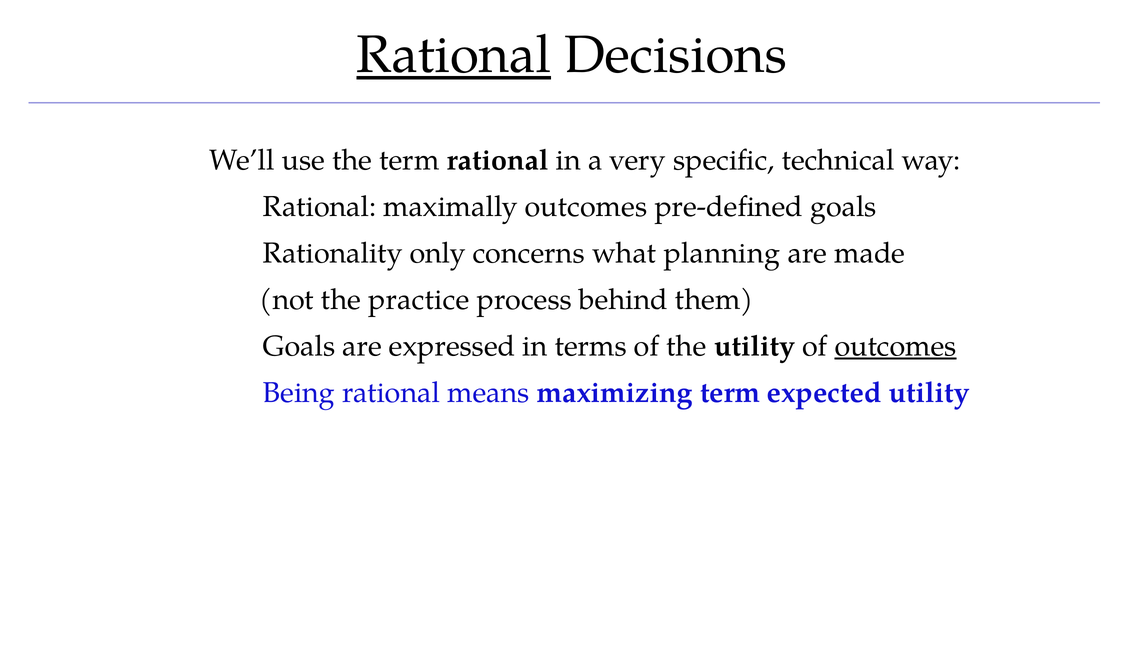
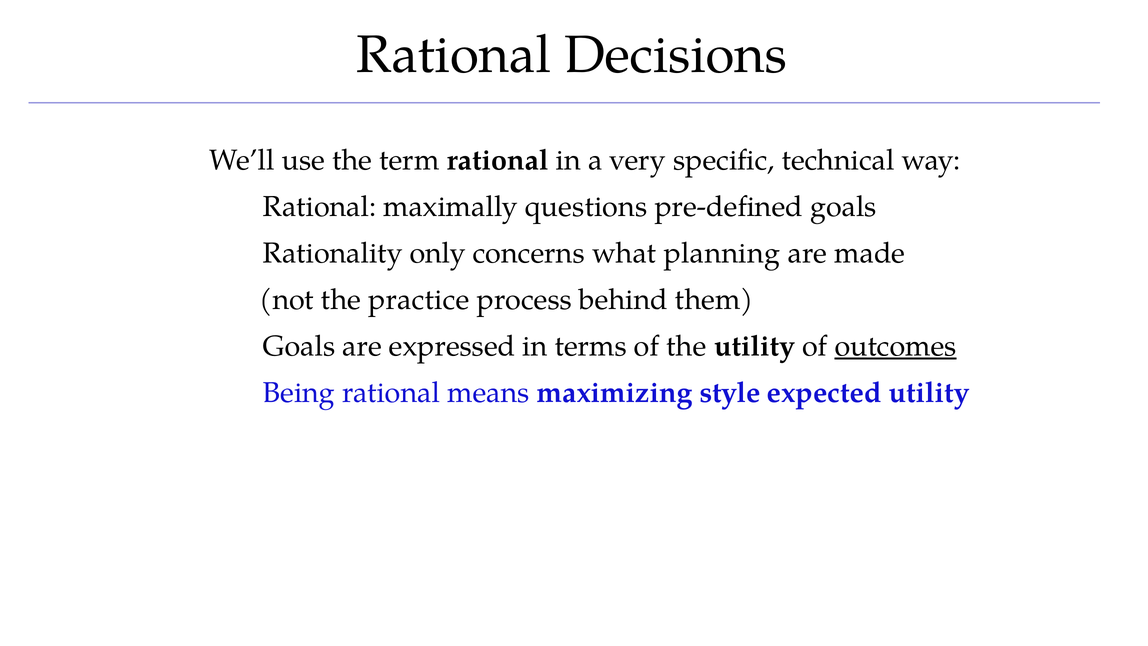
Rational underline: present -> none (454, 55)
maximally outcomes: outcomes -> questions (586, 207)
maximizing term: term -> style (730, 392)
